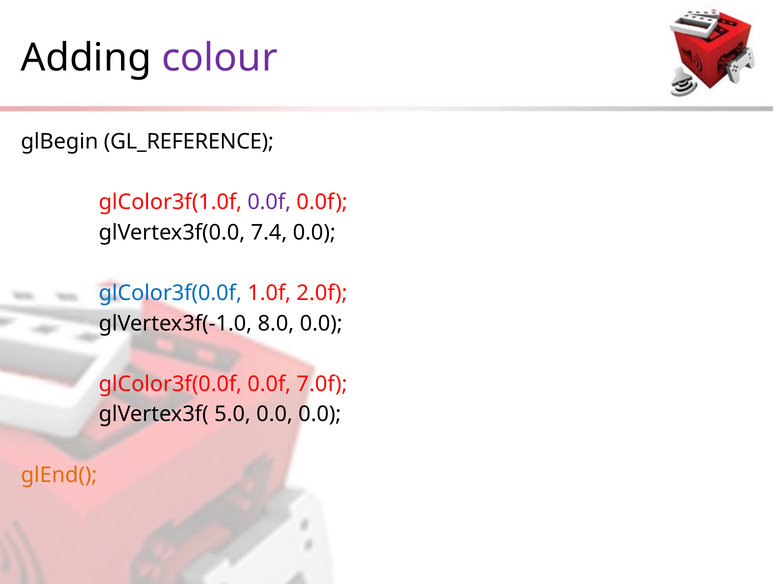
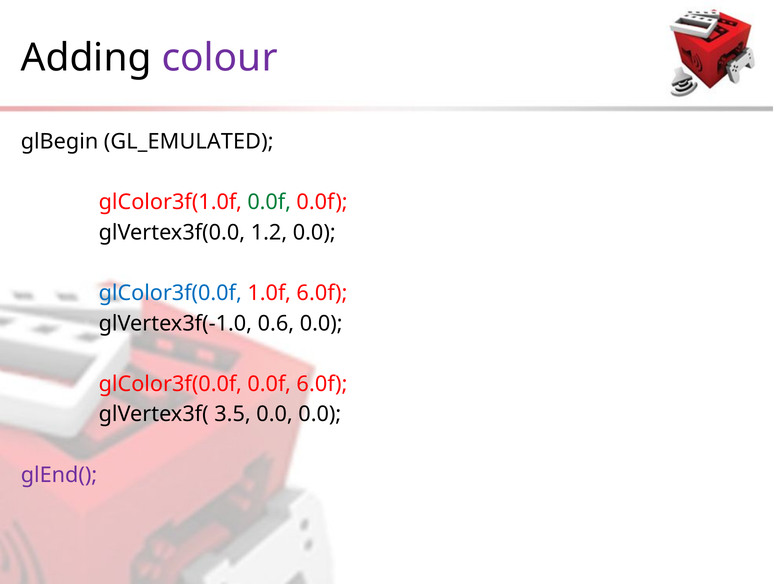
GL_REFERENCE: GL_REFERENCE -> GL_EMULATED (189, 142)
0.0f colour: purple -> green (269, 202)
7.4: 7.4 -> 1.2 (269, 233)
1.0f 2.0f: 2.0f -> 6.0f (322, 293)
8.0: 8.0 -> 0.6 (276, 324)
0.0f 7.0f: 7.0f -> 6.0f (322, 384)
5.0: 5.0 -> 3.5 (233, 414)
glEnd( colour: orange -> purple (59, 475)
